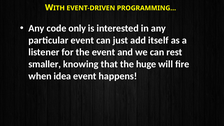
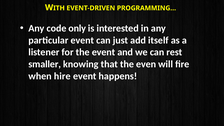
huge: huge -> even (146, 64)
idea: idea -> hire (62, 76)
